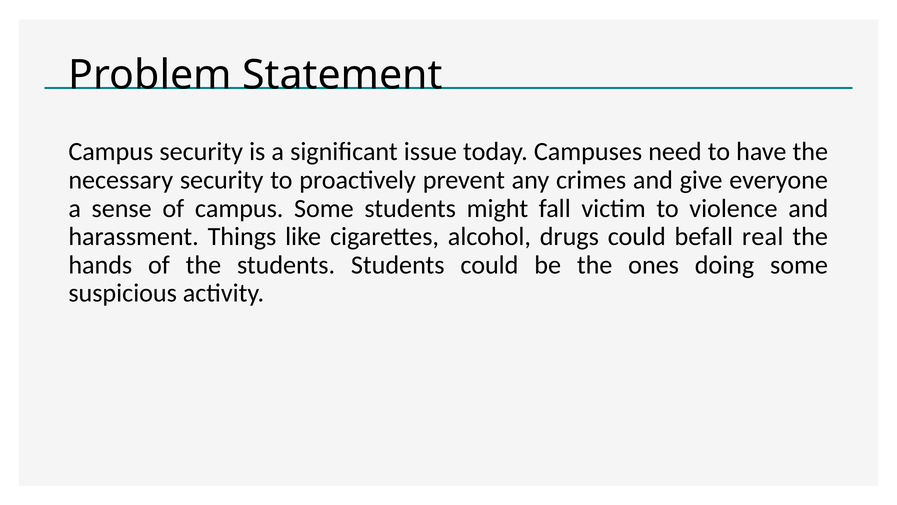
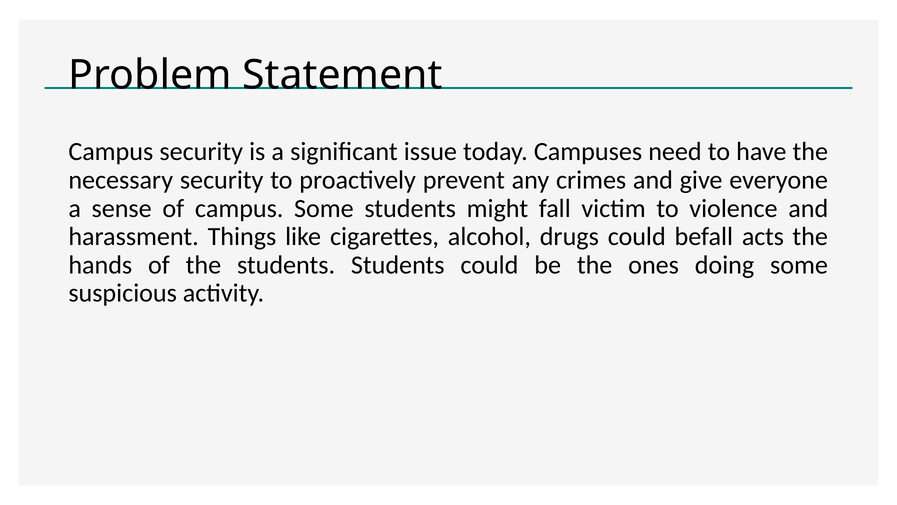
real: real -> acts (763, 236)
